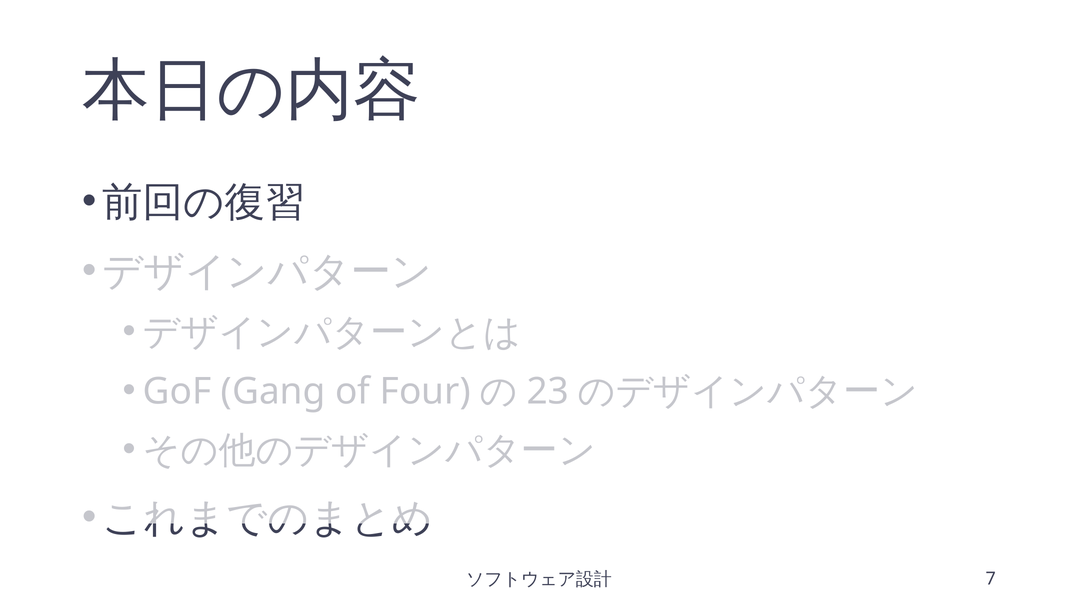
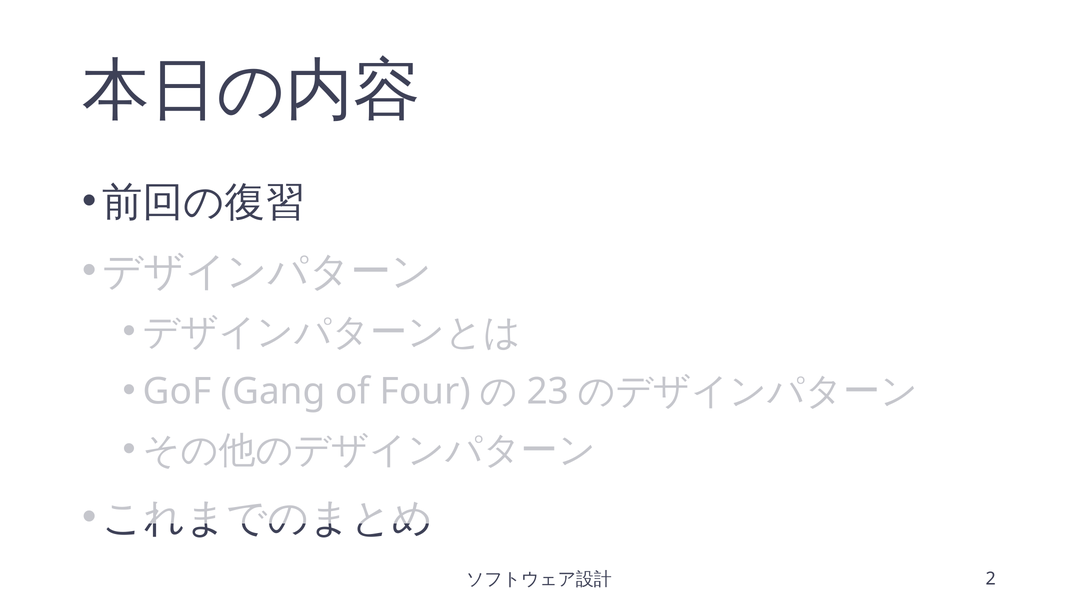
7: 7 -> 2 (991, 578)
